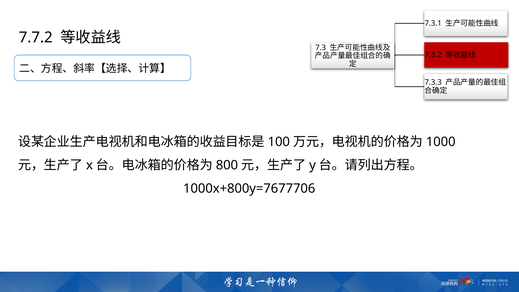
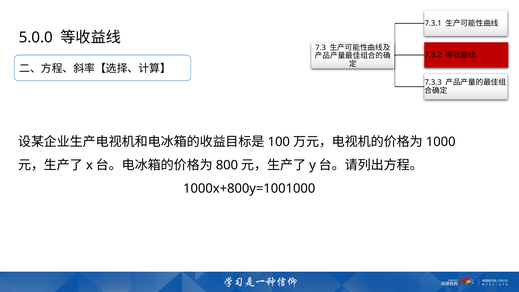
7.7.2: 7.7.2 -> 5.0.0 (36, 37)
1000x+800y=7677706: 1000x+800y=7677706 -> 1000x+800y=1001000 (249, 189)
